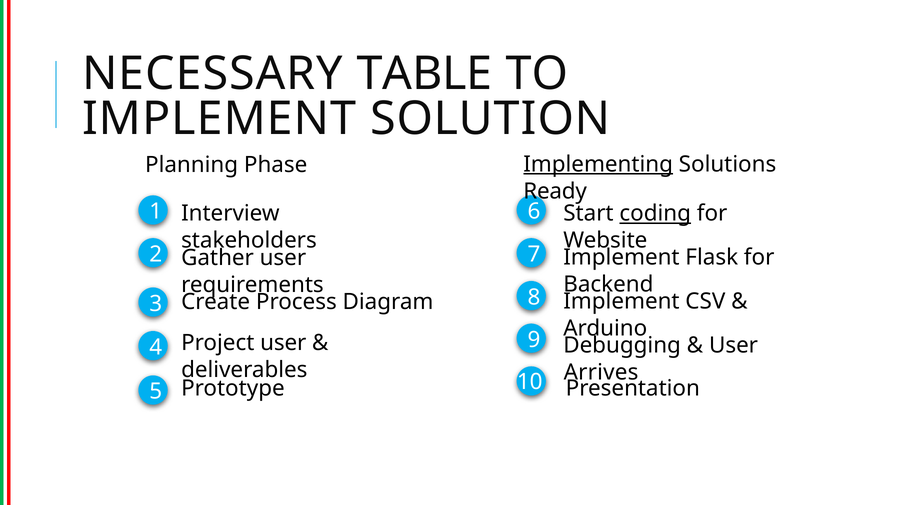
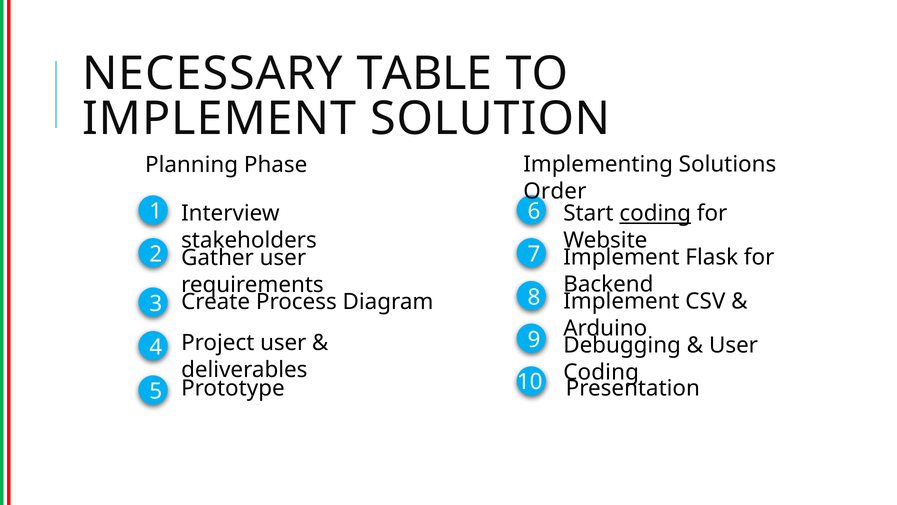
Implementing underline: present -> none (598, 164)
Ready: Ready -> Order (555, 191)
Arrives: Arrives -> Coding (601, 372)
